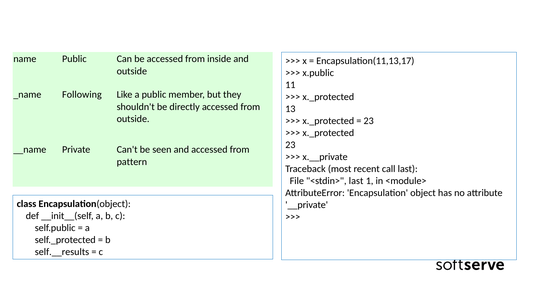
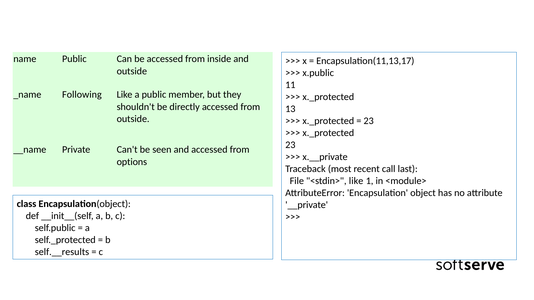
pattern: pattern -> options (132, 162)
<stdin> last: last -> like (356, 181)
